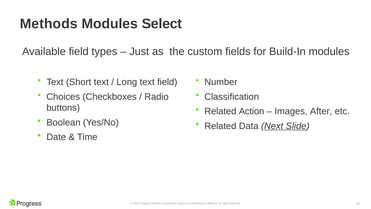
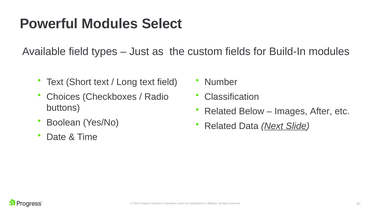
Methods: Methods -> Powerful (49, 24)
Action: Action -> Below (252, 111)
